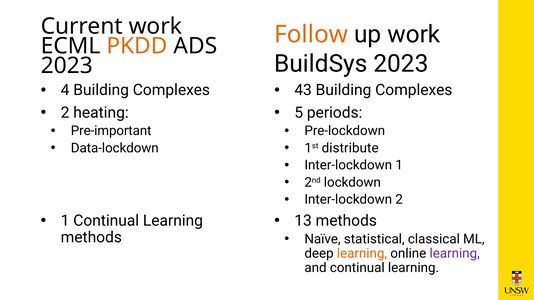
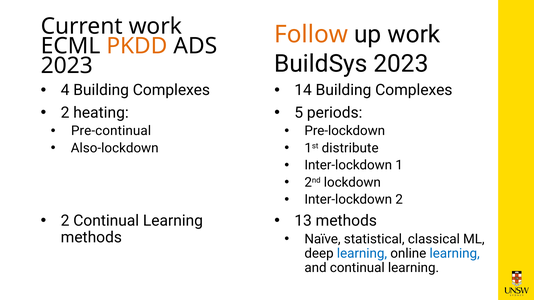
43: 43 -> 14 (303, 90)
Pre-important: Pre-important -> Pre-continual (111, 131)
Data-lockdown: Data-lockdown -> Also-lockdown (115, 148)
1: 1 -> 2 (65, 221)
learning colour: orange -> blue (362, 254)
learning colour: purple -> blue (455, 254)
